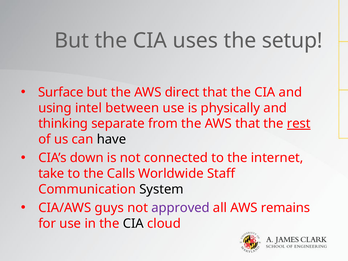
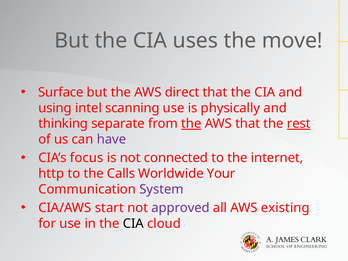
setup: setup -> move (292, 41)
between: between -> scanning (132, 108)
the underline: none -> present (191, 124)
have colour: black -> purple (111, 139)
down: down -> focus (87, 158)
take: take -> http (51, 174)
Staff: Staff -> Your (221, 174)
System colour: black -> purple (161, 189)
guys: guys -> start (109, 208)
remains: remains -> existing (285, 208)
